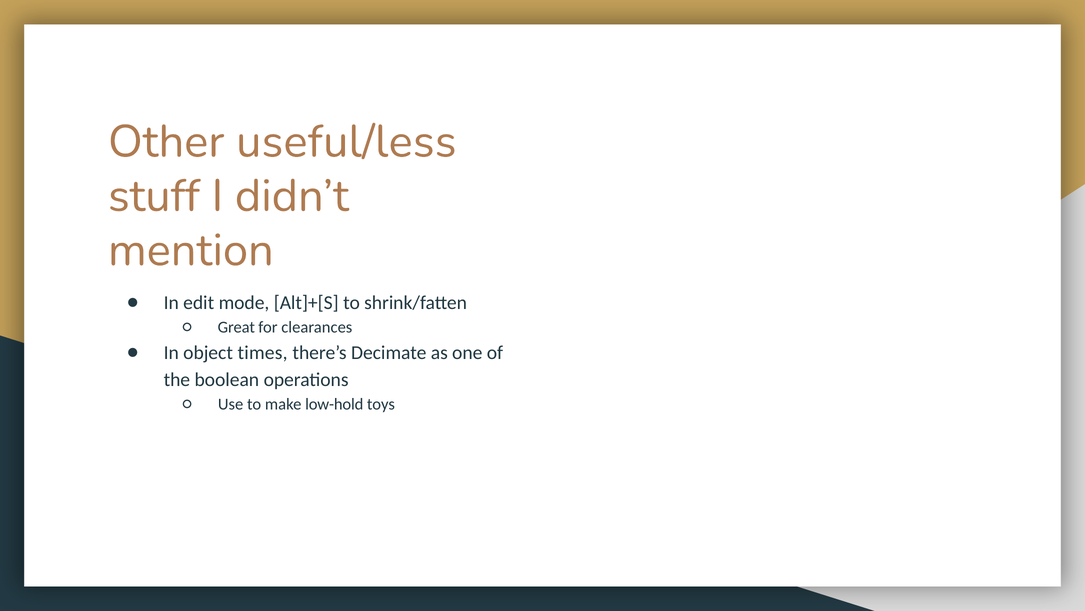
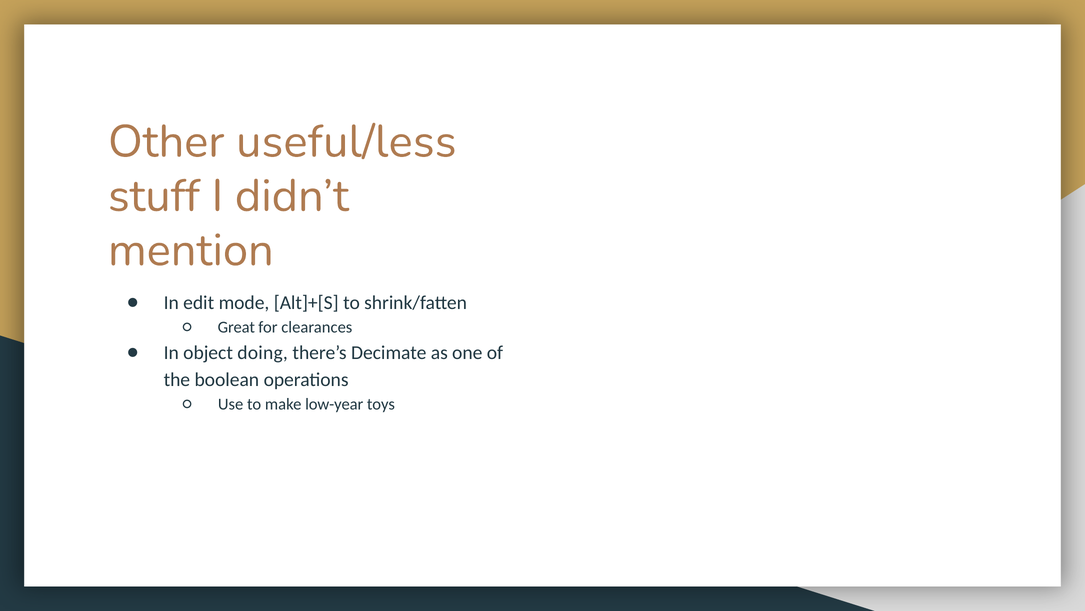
times: times -> doing (263, 353)
low-hold: low-hold -> low-year (334, 404)
